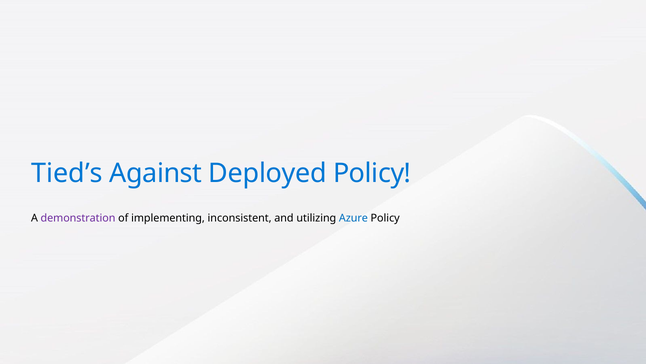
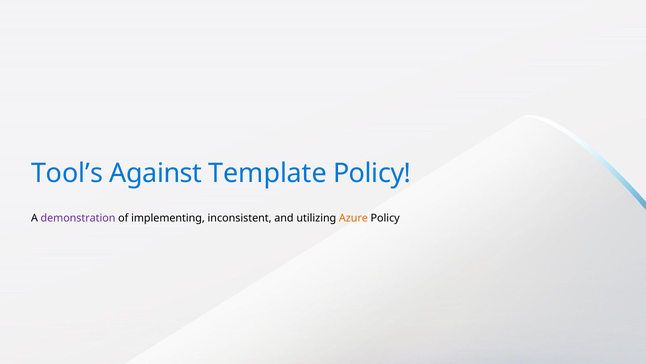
Tied’s: Tied’s -> Tool’s (67, 173)
Deployed: Deployed -> Template (268, 173)
Azure colour: blue -> orange (353, 218)
